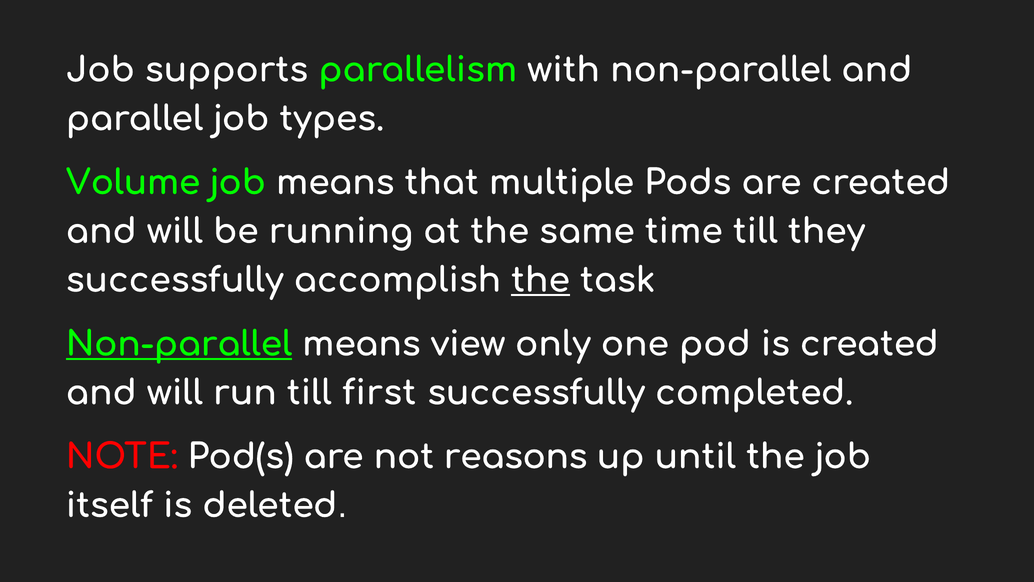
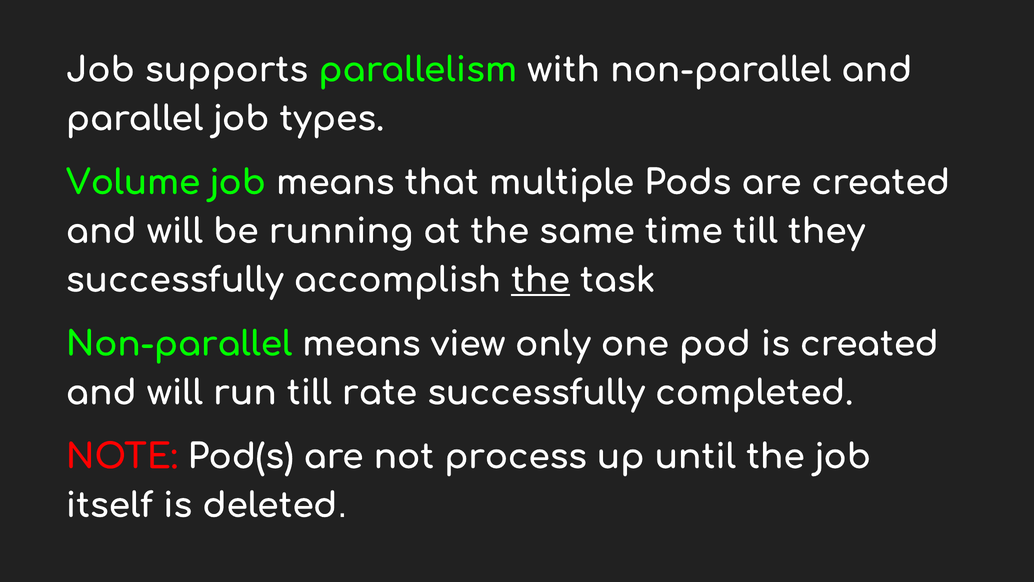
Non-parallel underline: present -> none (179, 344)
first: first -> rate (379, 393)
reasons: reasons -> process (515, 457)
